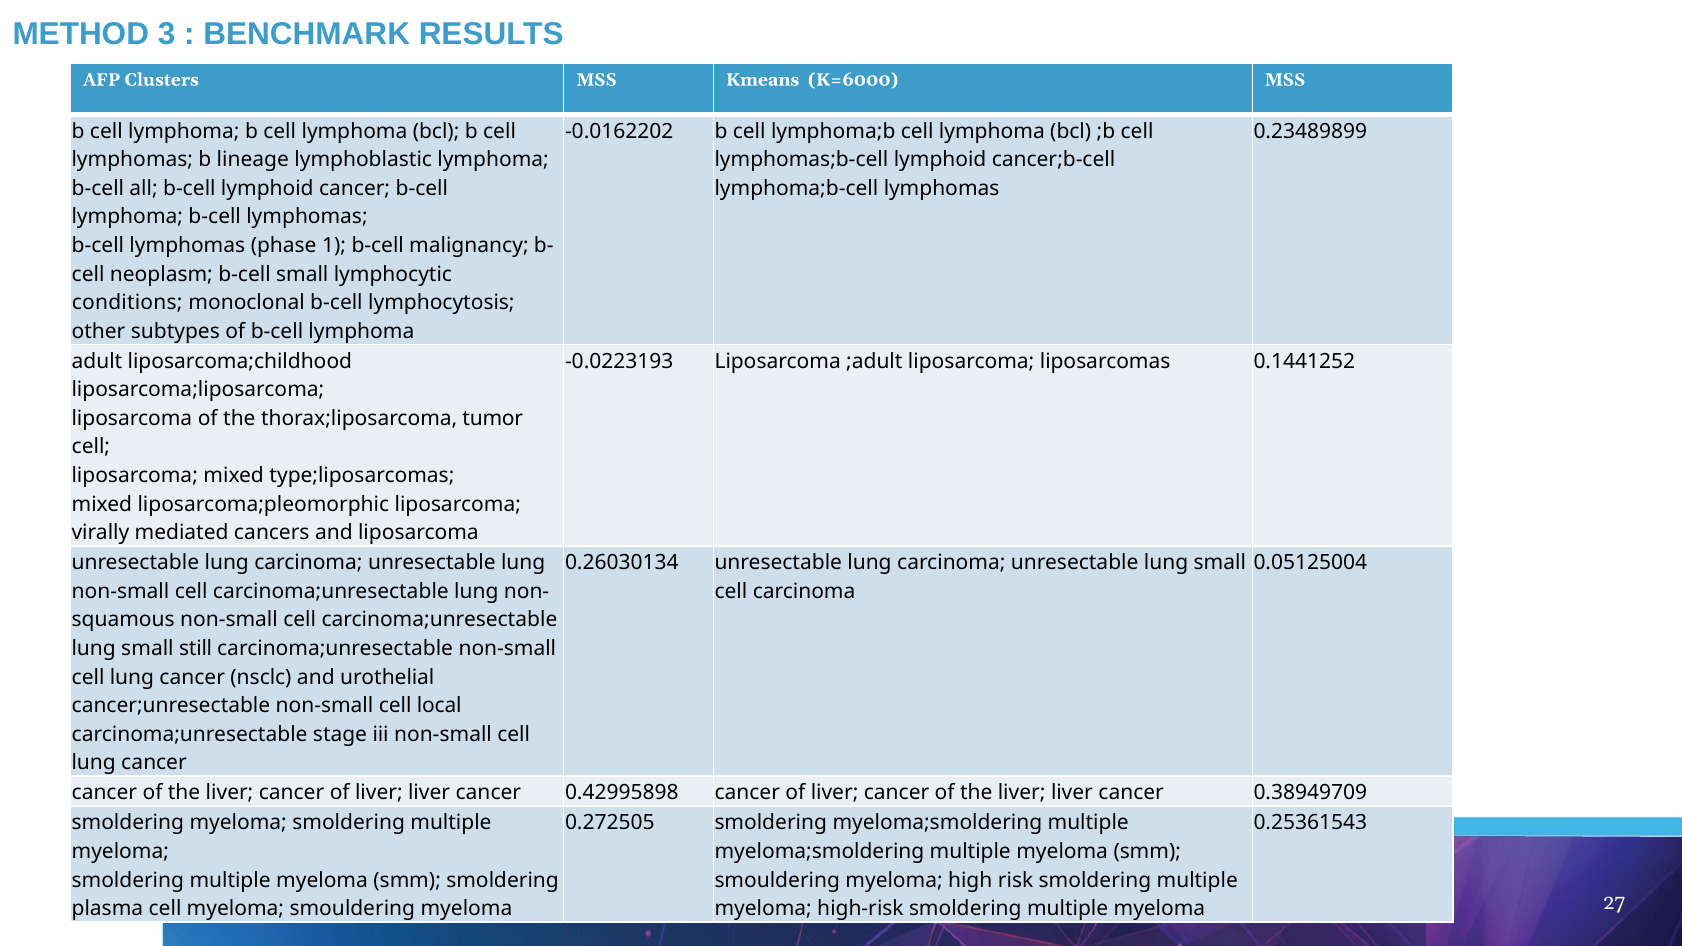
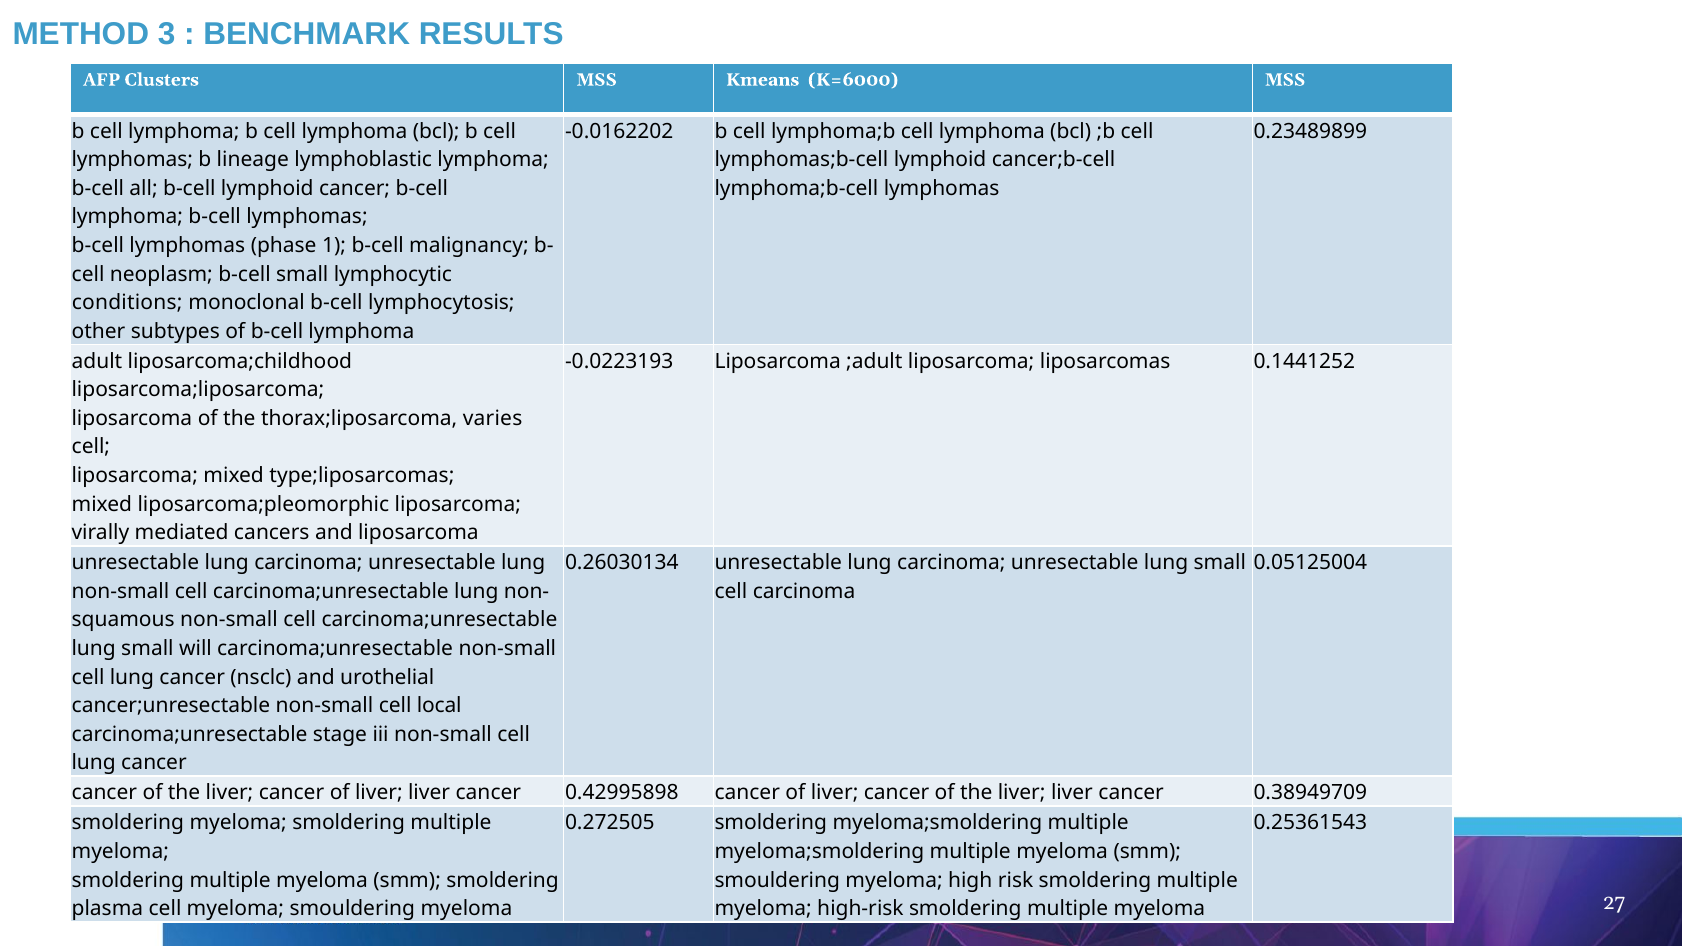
tumor: tumor -> varies (493, 418)
still: still -> will (196, 649)
